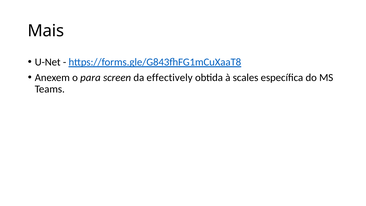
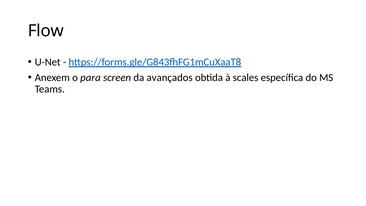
Mais: Mais -> Flow (46, 31)
effectively: effectively -> avançados (170, 77)
